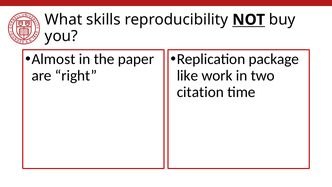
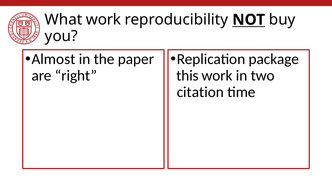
What skills: skills -> work (104, 20)
like: like -> this (188, 76)
